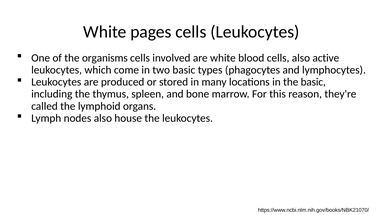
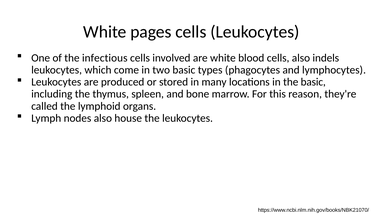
organisms: organisms -> infectious (105, 58)
active: active -> indels (326, 58)
